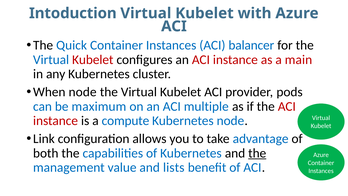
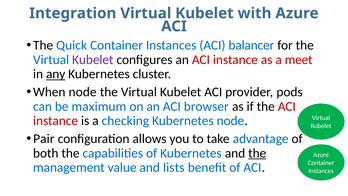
Intoduction: Intoduction -> Integration (73, 13)
Kubelet colour: red -> purple (93, 60)
main: main -> meet (299, 60)
any underline: none -> present (56, 74)
multiple: multiple -> browser (206, 106)
compute: compute -> checking (125, 121)
Link: Link -> Pair (44, 139)
